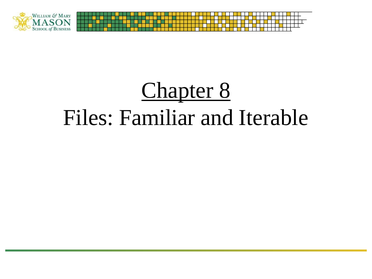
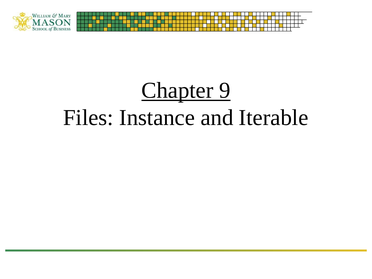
8: 8 -> 9 (225, 90)
Familiar: Familiar -> Instance (157, 118)
